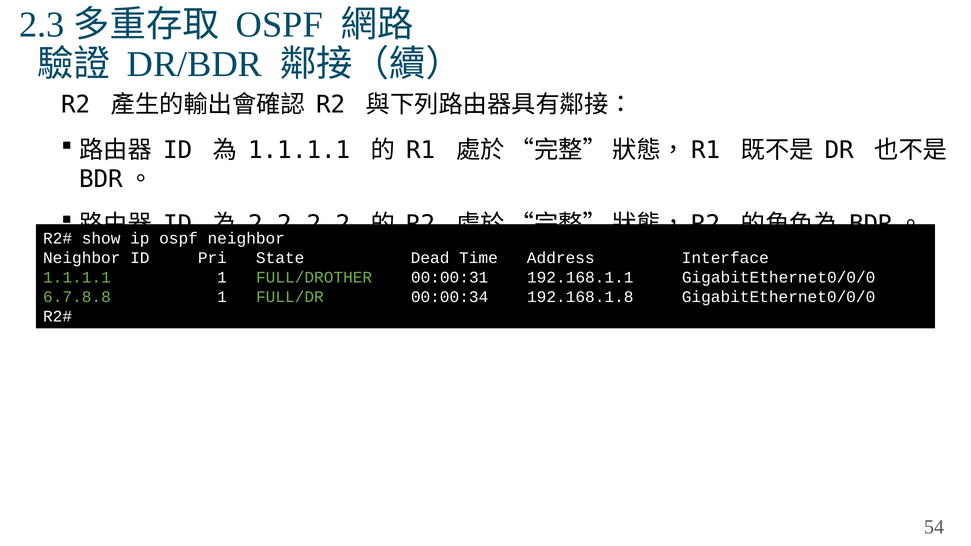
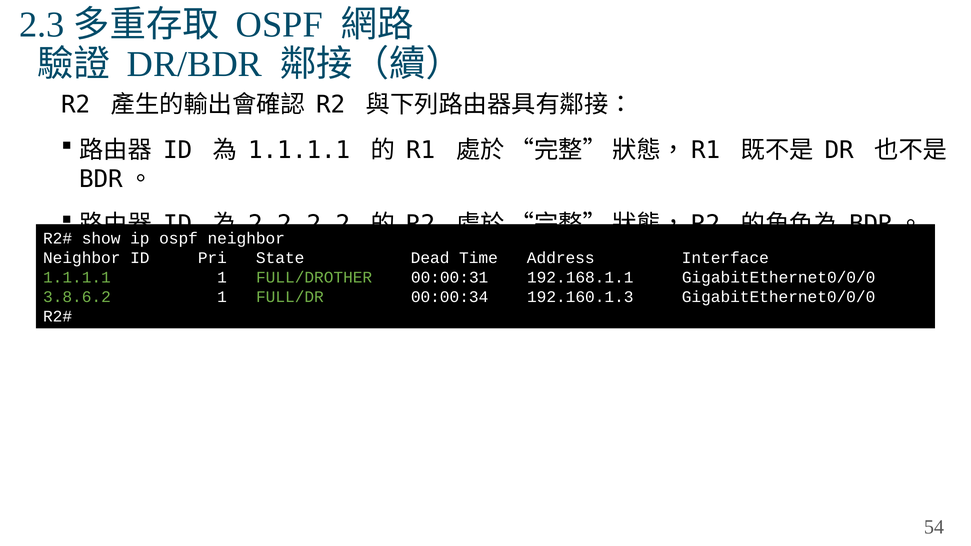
6.7.8.8: 6.7.8.8 -> 3.8.6.2 (77, 297)
192.168.1.8: 192.168.1.8 -> 192.160.1.3 (580, 297)
